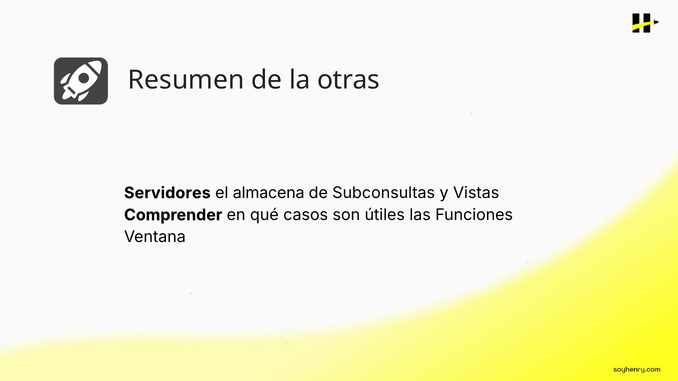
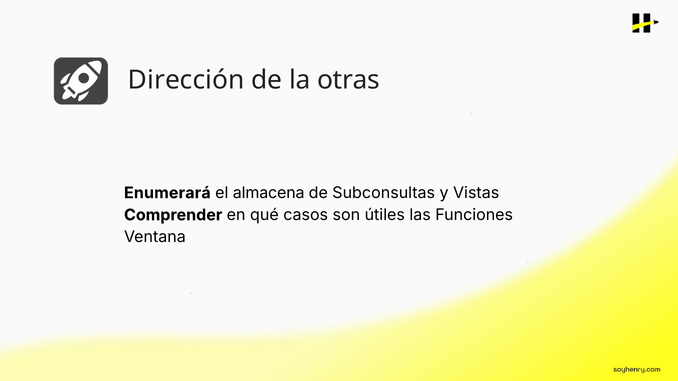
Resumen: Resumen -> Dirección (186, 80)
Servidores: Servidores -> Enumerará (167, 193)
